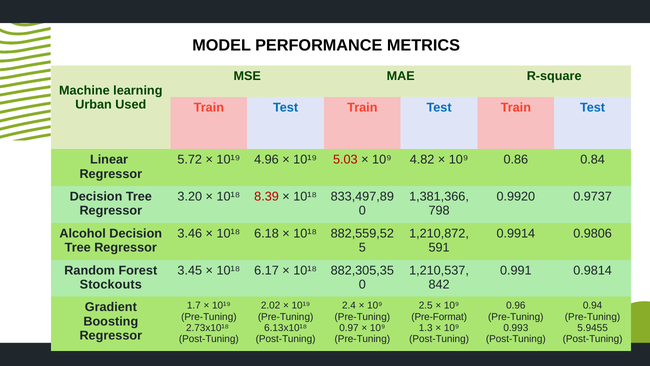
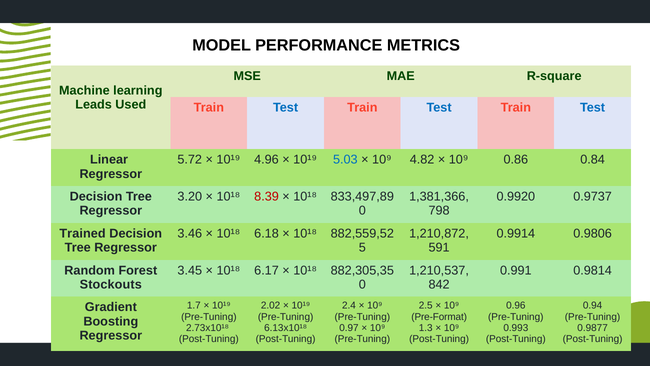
Urban: Urban -> Leads (94, 105)
5.03 colour: red -> blue (345, 159)
Alcohol: Alcohol -> Trained (83, 233)
5.9455: 5.9455 -> 0.9877 (593, 327)
